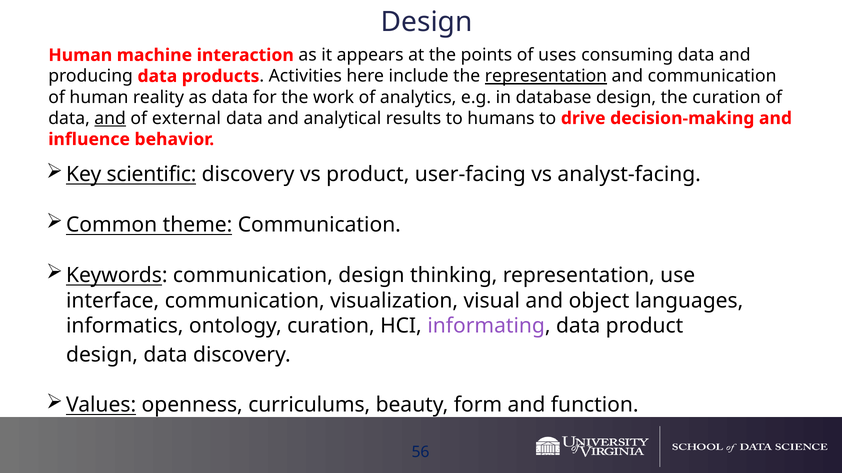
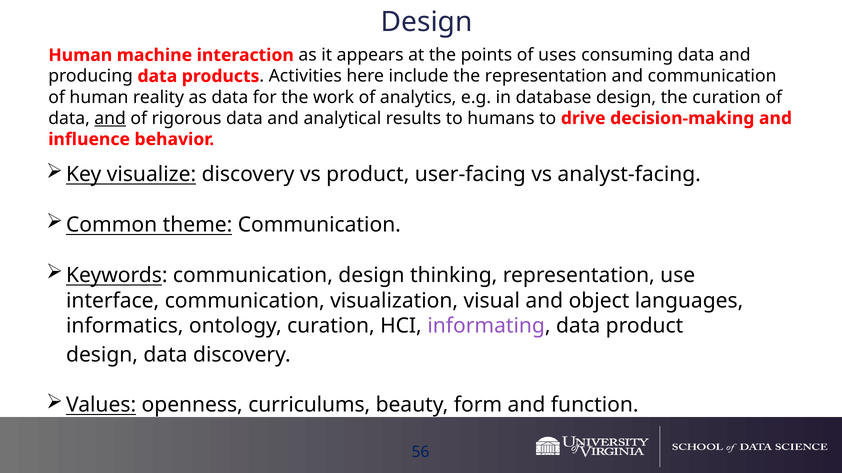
representation underline: present -> none (546, 76)
external: external -> rigorous (187, 118)
scientific: scientific -> visualize (151, 175)
